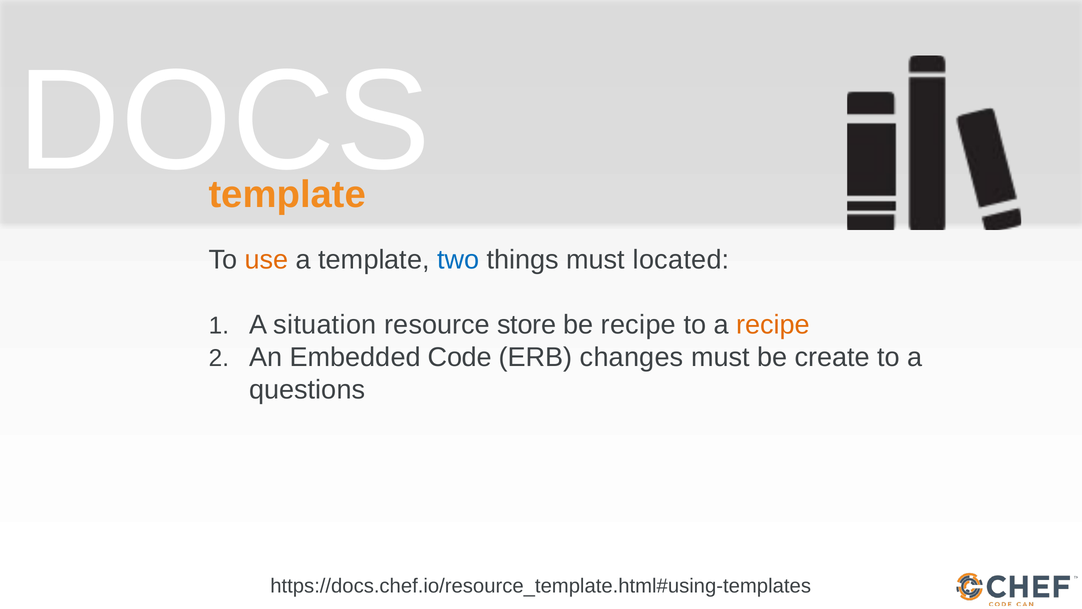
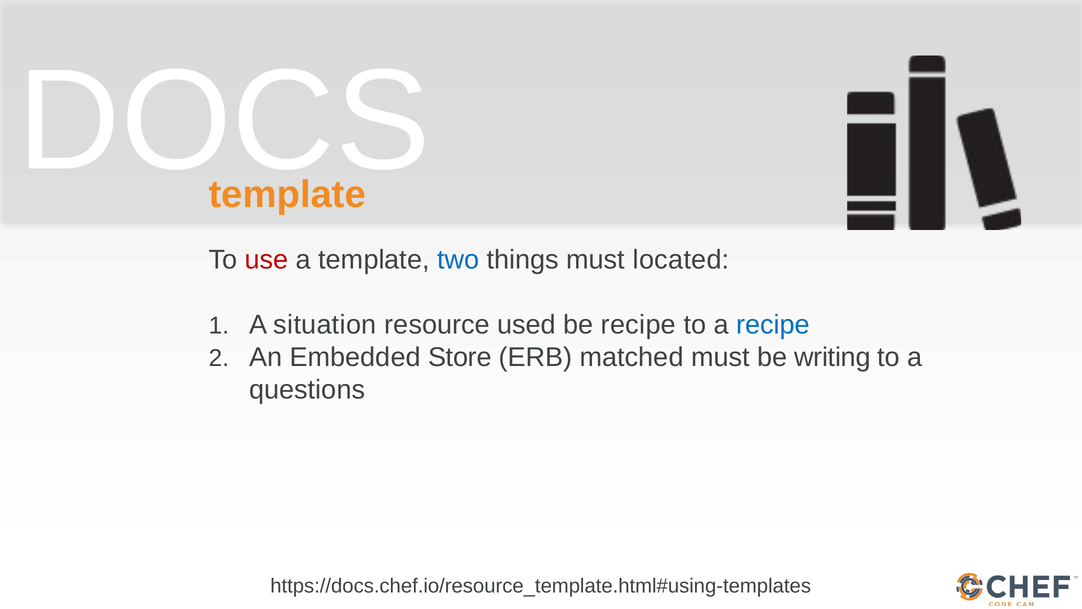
use colour: orange -> red (267, 260)
store: store -> used (527, 325)
recipe colour: orange -> blue (773, 325)
Code: Code -> Store (460, 357)
changes: changes -> matched (632, 357)
create: create -> writing (832, 357)
